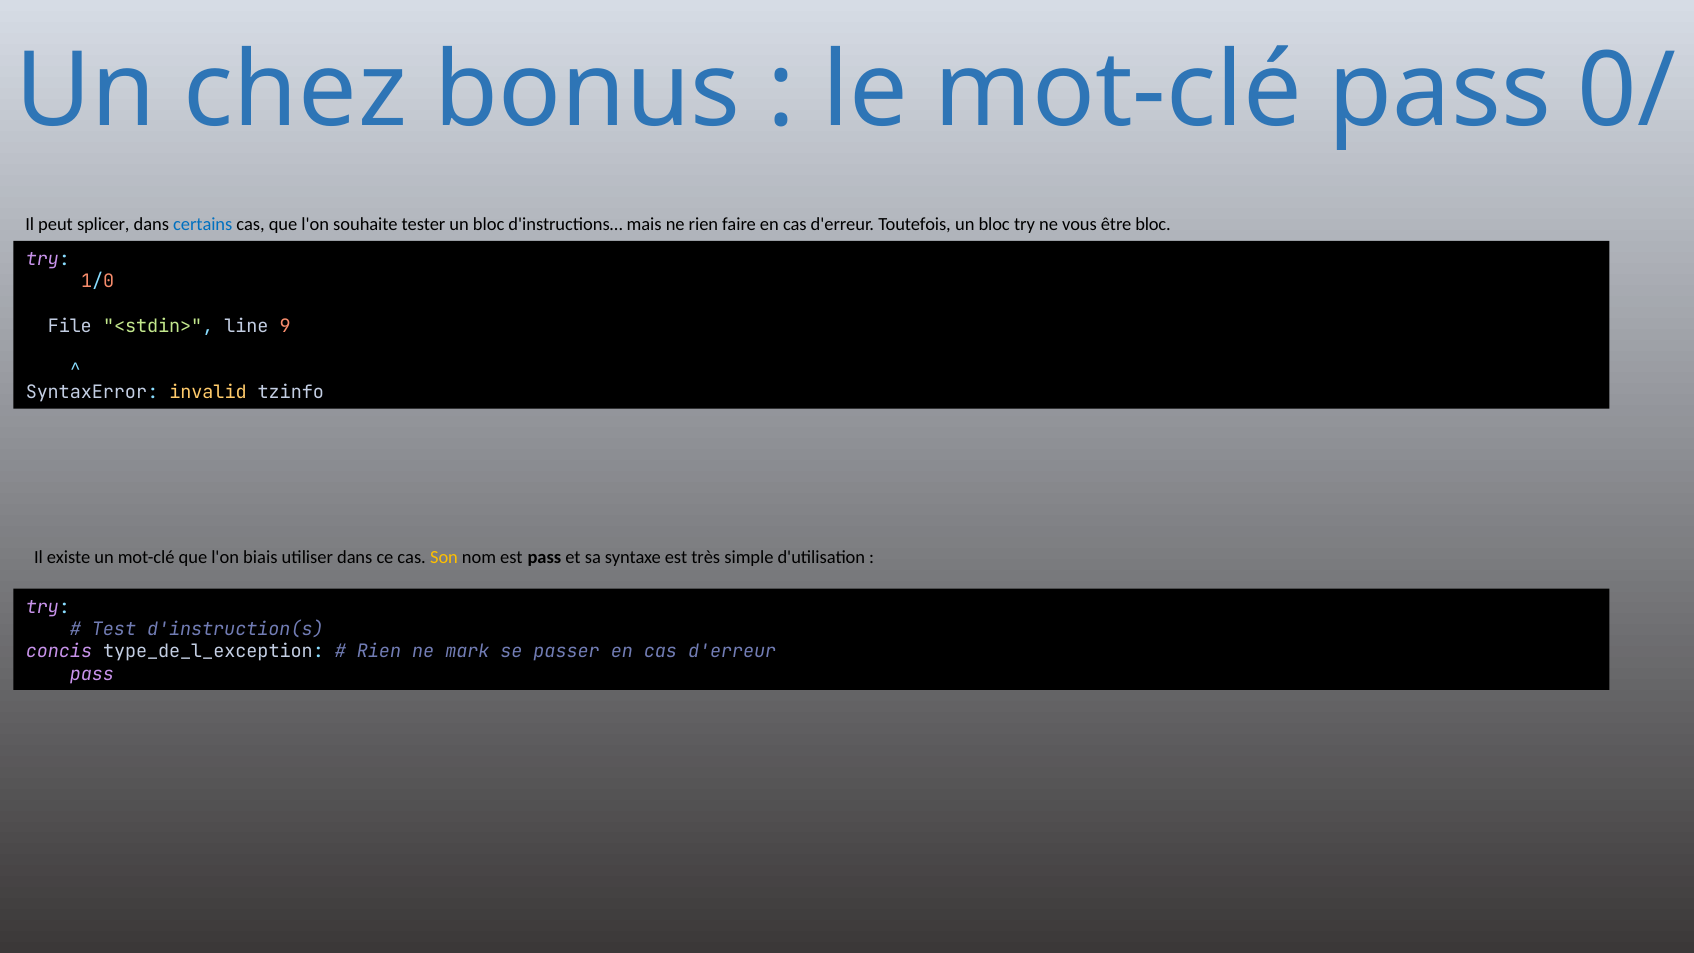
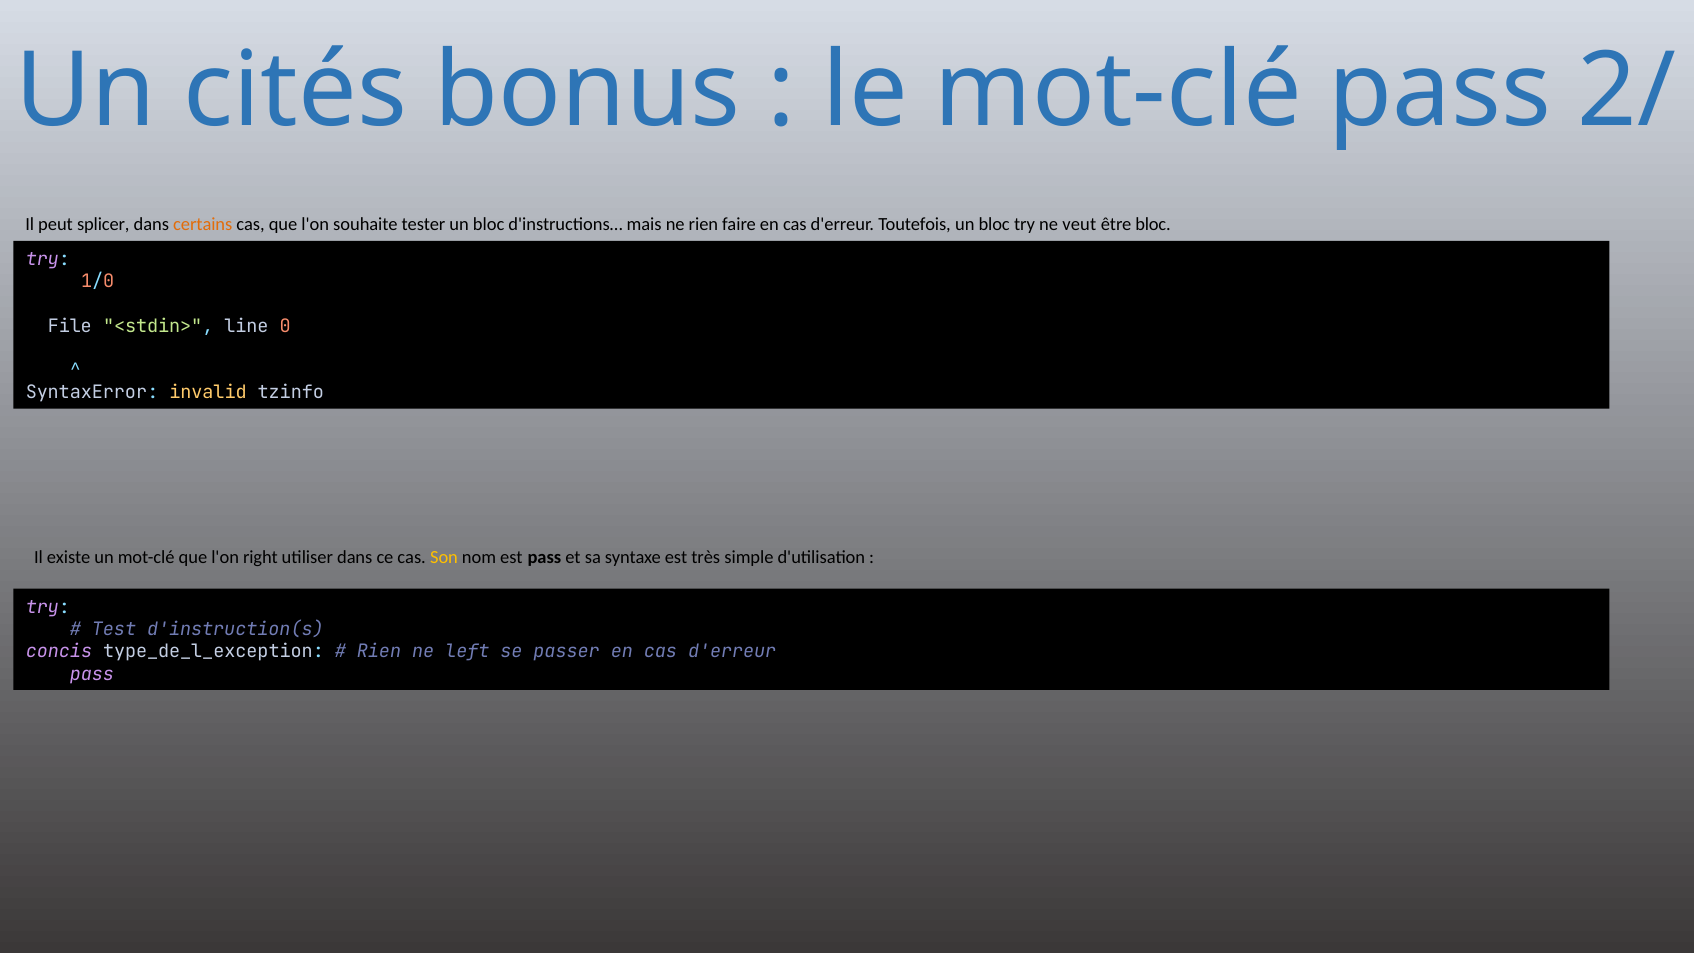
chez: chez -> cités (295, 91)
0/: 0/ -> 2/ (1627, 91)
certains colour: blue -> orange (203, 224)
vous: vous -> veut (1079, 224)
9: 9 -> 0 (285, 326)
biais: biais -> right (260, 557)
mark: mark -> left (467, 652)
